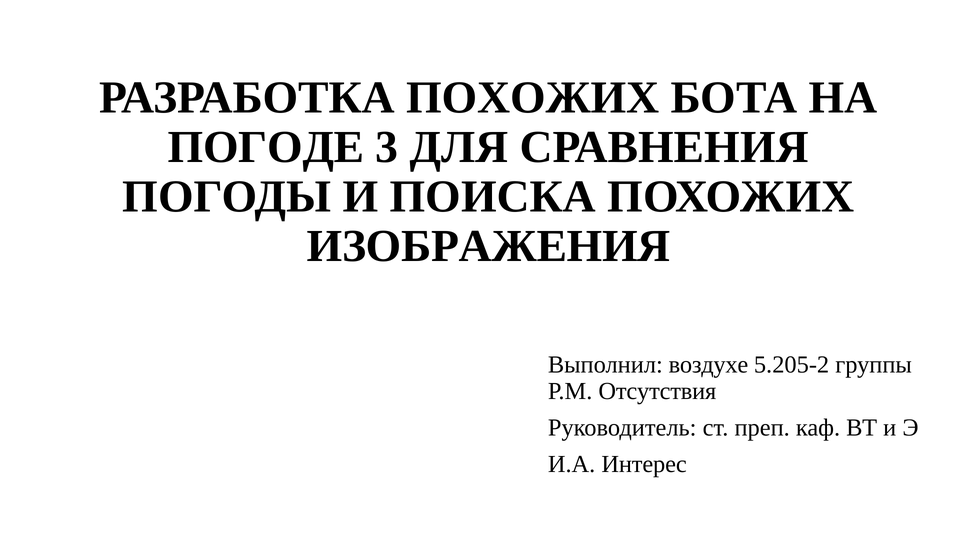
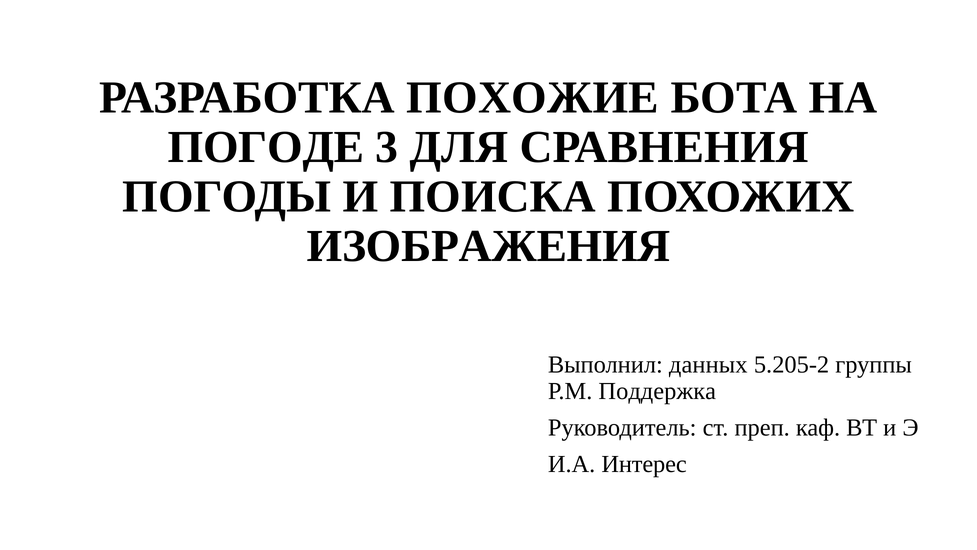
РАЗРАБОТКА ПОХОЖИХ: ПОХОЖИХ -> ПОХОЖИЕ (533, 98)
воздухе: воздухе -> данных (708, 364)
Отсутствия: Отсутствия -> Поддержка (657, 391)
